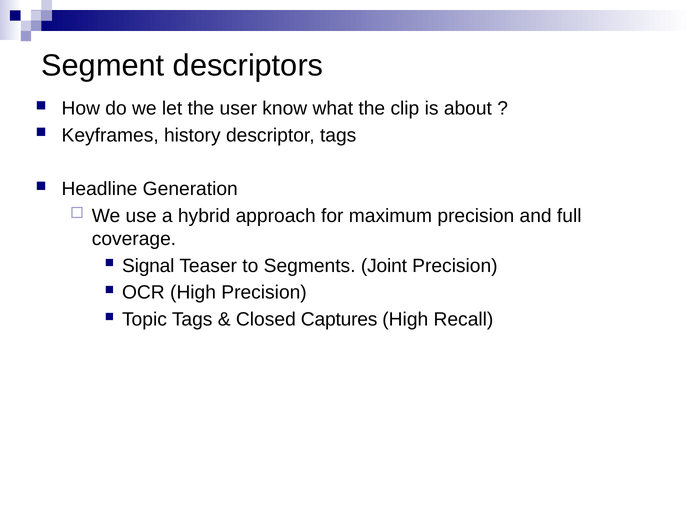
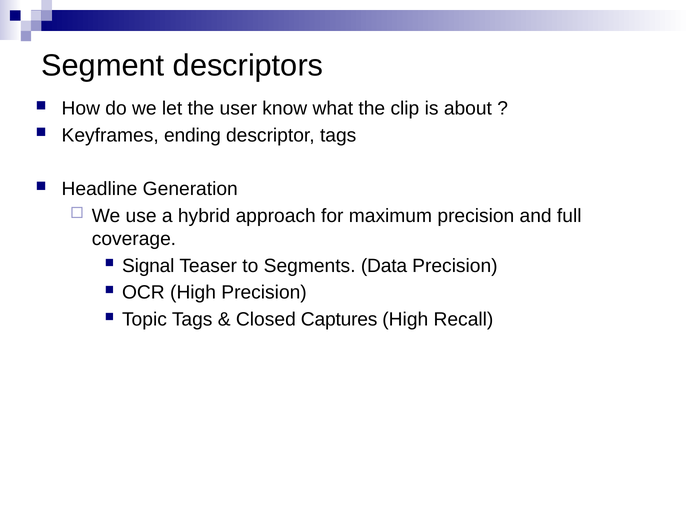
history: history -> ending (192, 135)
Joint: Joint -> Data (384, 266)
